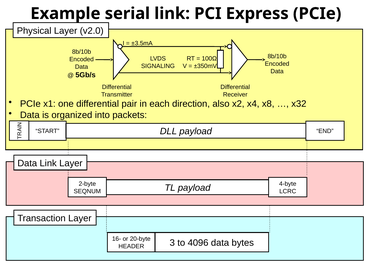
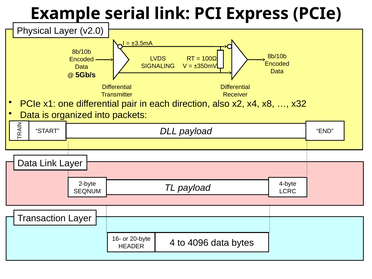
3: 3 -> 4 (172, 243)
